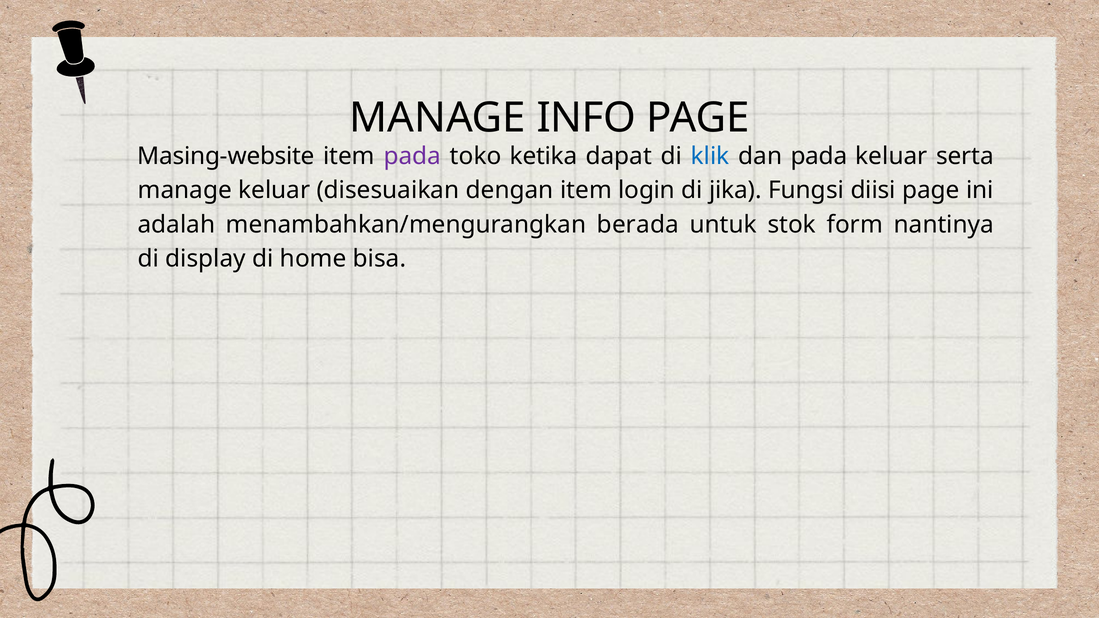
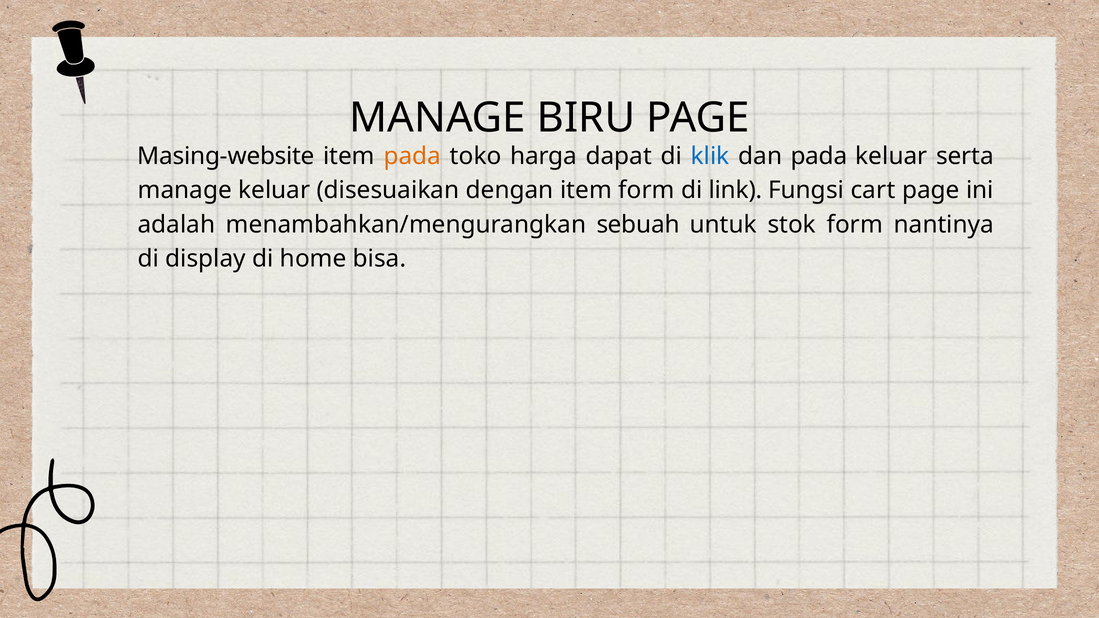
INFO: INFO -> BIRU (586, 118)
pada colour: purple -> orange (412, 156)
ketika: ketika -> harga (544, 156)
item login: login -> form (647, 190)
jika: jika -> link (735, 190)
diisi: diisi -> cart (873, 190)
berada: berada -> sebuah (638, 225)
